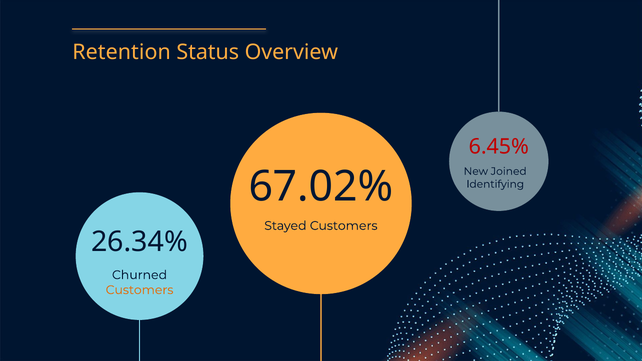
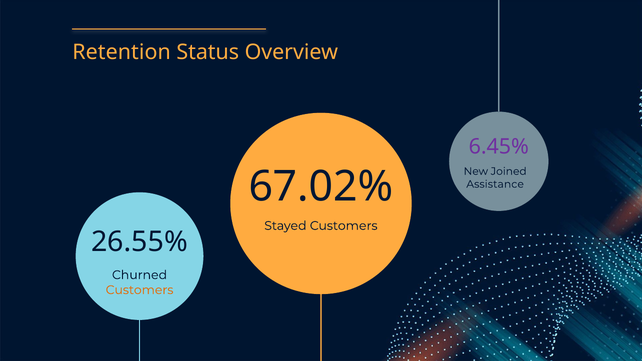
6.45% colour: red -> purple (499, 147)
Identifying: Identifying -> Assistance (495, 184)
26.34%: 26.34% -> 26.55% (139, 242)
